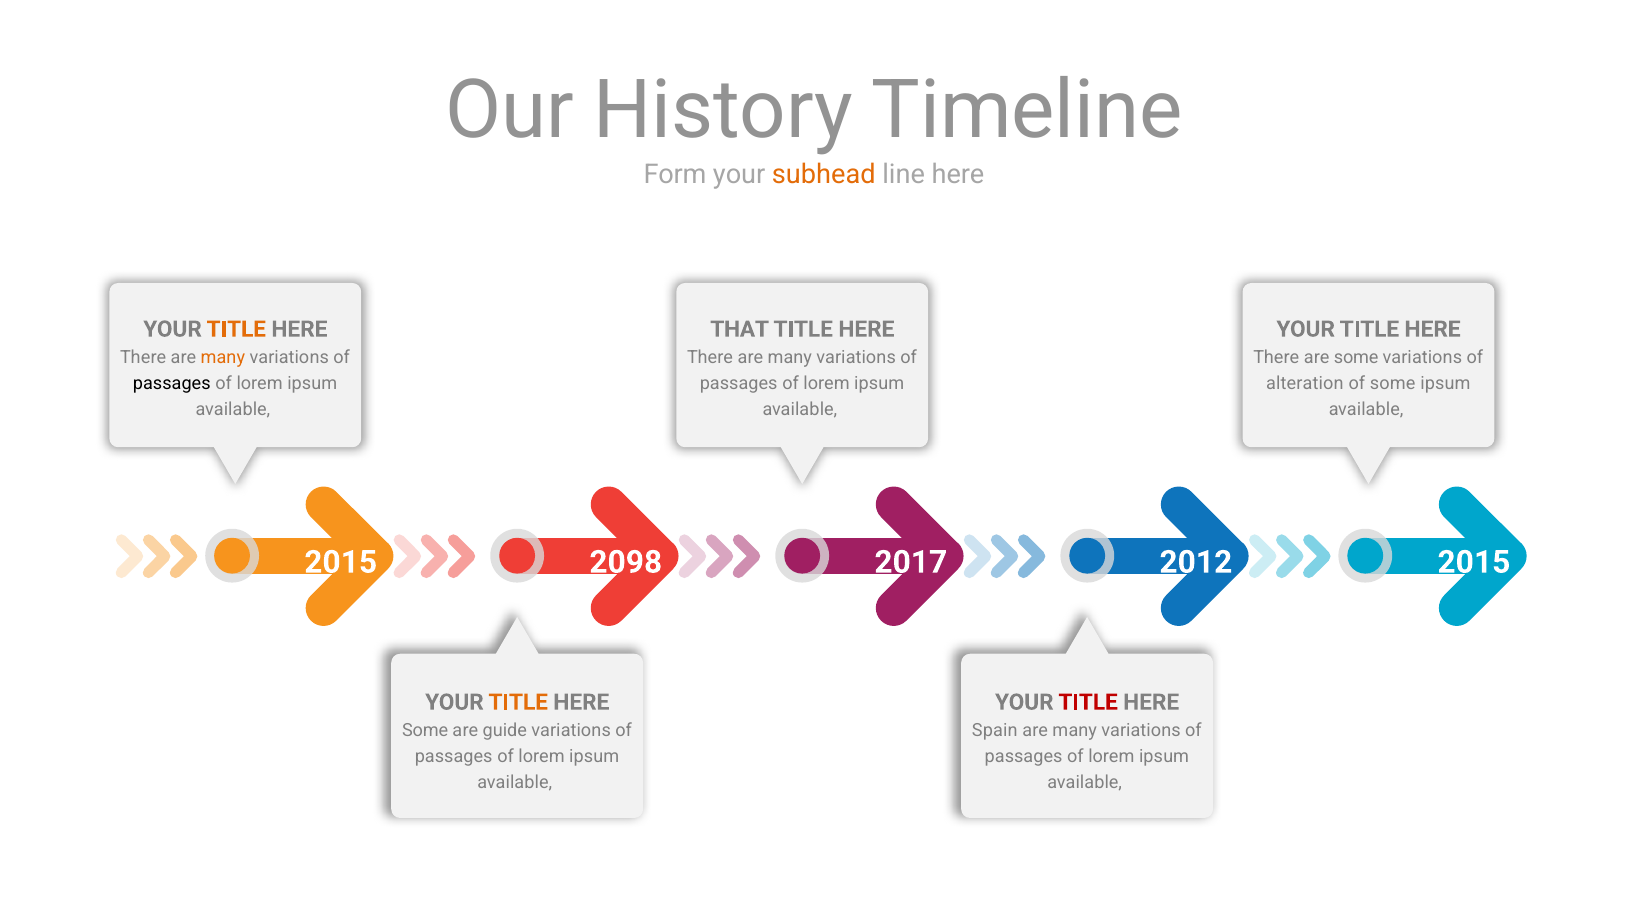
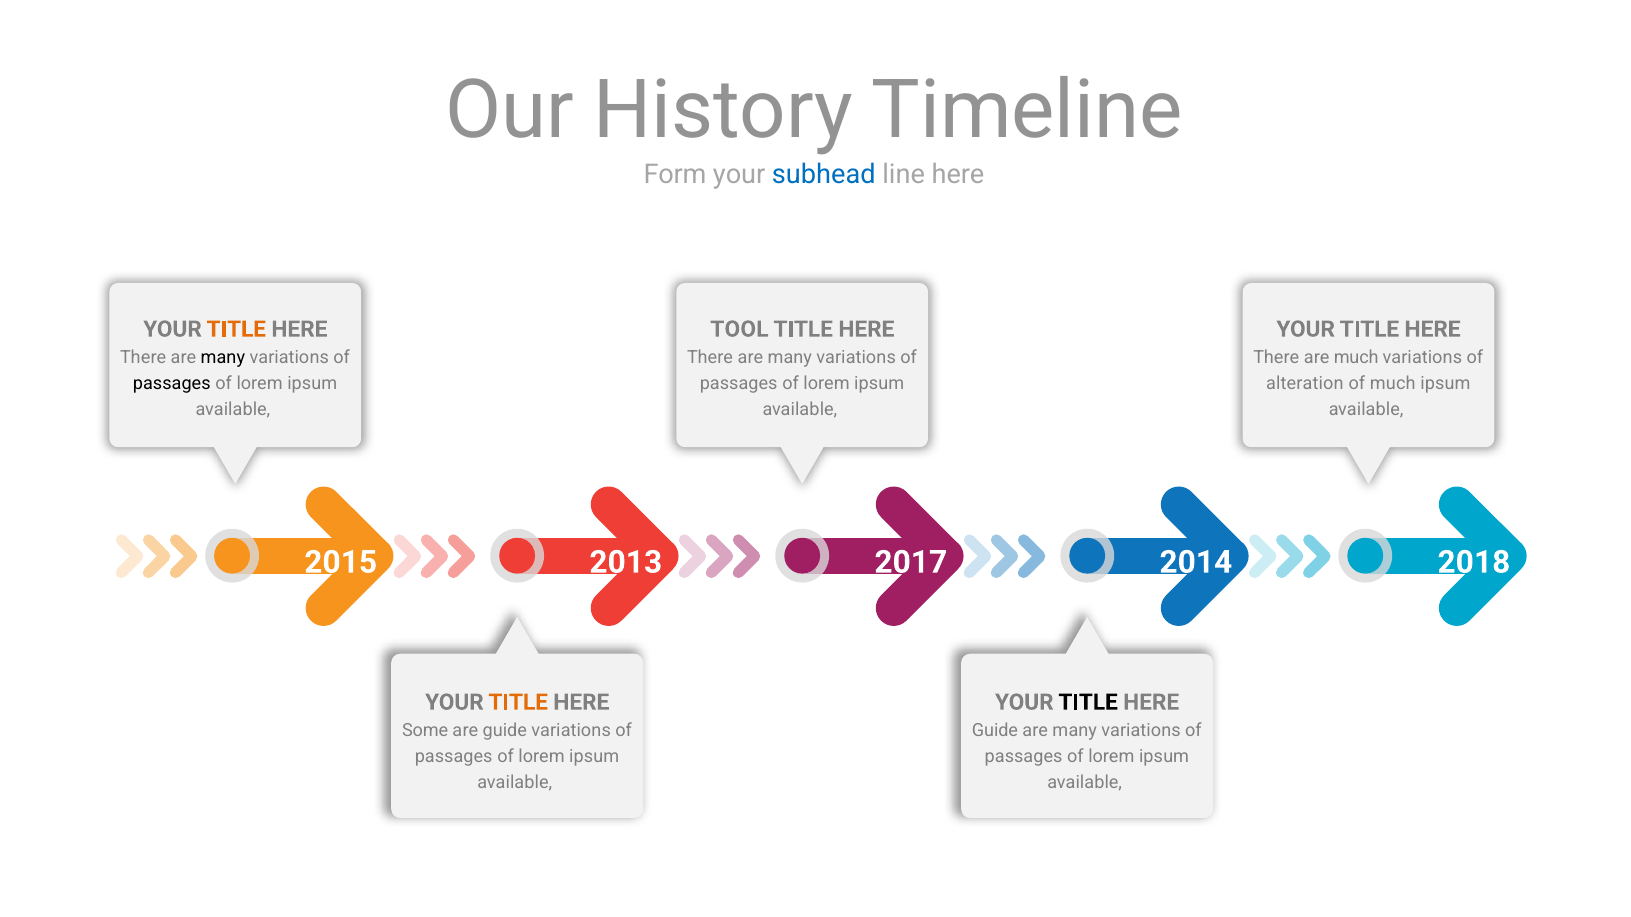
subhead colour: orange -> blue (824, 175)
THAT: THAT -> TOOL (739, 329)
many colour: orange -> black (223, 358)
are some: some -> much (1356, 358)
of some: some -> much (1393, 384)
2098: 2098 -> 2013 (626, 563)
2012: 2012 -> 2014 (1196, 563)
2015: 2015 -> 2018 (1474, 563)
TITLE colour: red -> black (1088, 703)
Spain: Spain -> Guide (995, 731)
